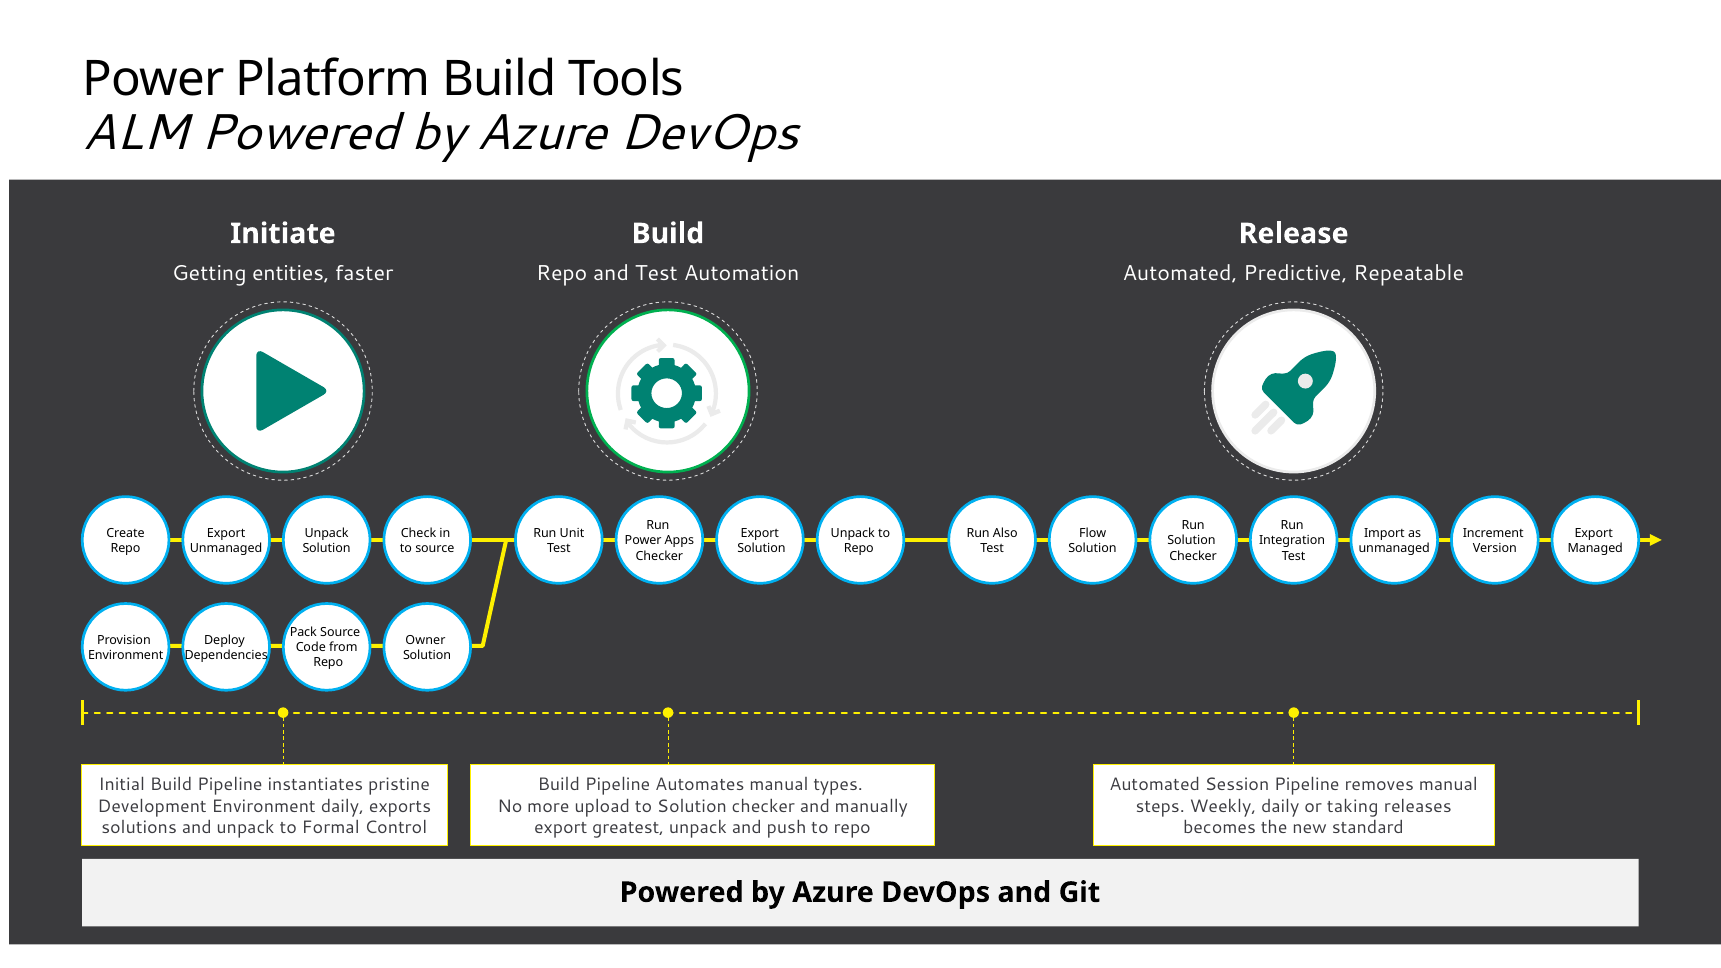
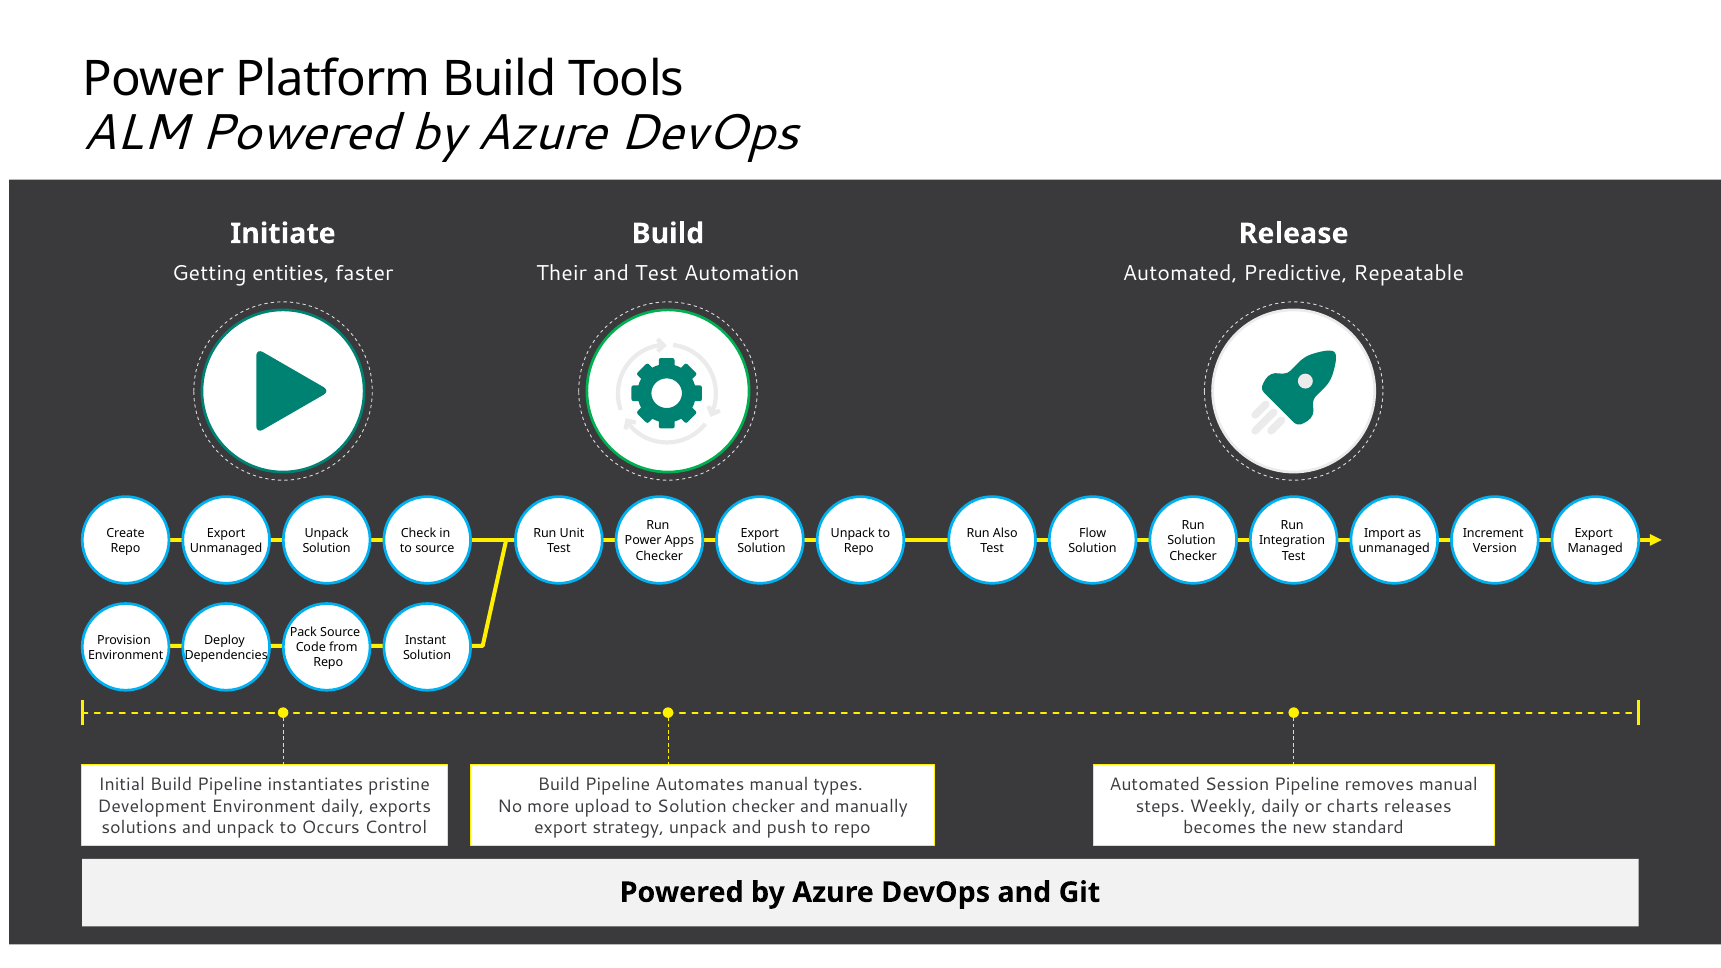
Repo: Repo -> Their (562, 274)
Owner: Owner -> Instant (426, 640)
taking: taking -> charts (1353, 806)
Formal: Formal -> Occurs (331, 828)
greatest: greatest -> strategy (628, 828)
